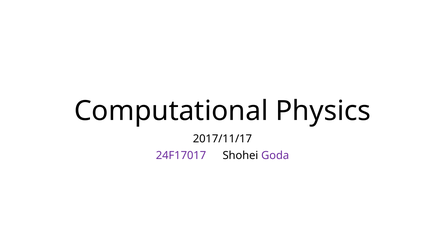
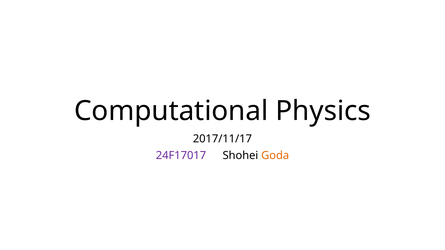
Goda colour: purple -> orange (275, 156)
